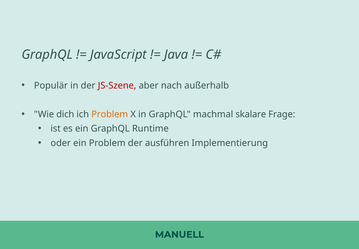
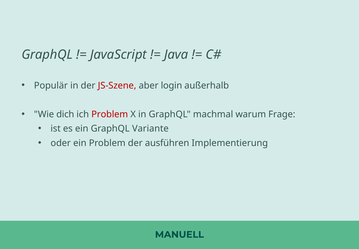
nach: nach -> login (171, 85)
Problem colour: orange -> red (110, 114)
skalare: skalare -> warum (251, 114)
Runtime: Runtime -> Variante (150, 128)
